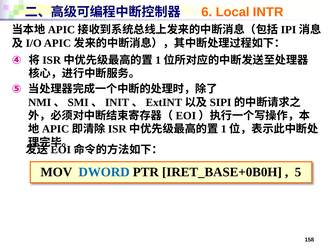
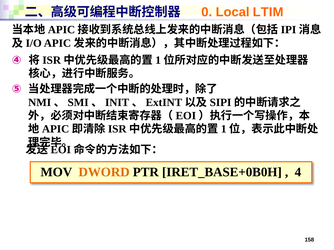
6: 6 -> 0 (207, 12)
INTR: INTR -> LTIM (268, 12)
DWORD colour: blue -> orange (104, 172)
5: 5 -> 4 (298, 172)
